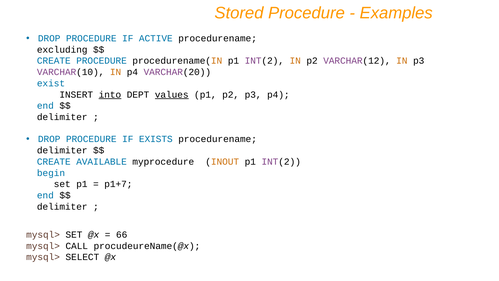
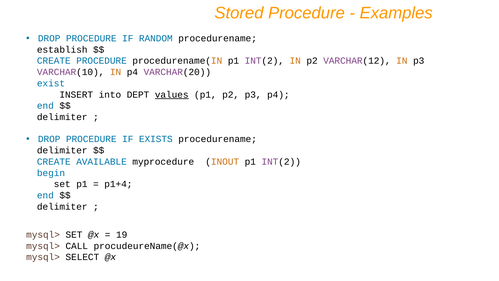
ACTIVE: ACTIVE -> RANDOM (156, 38)
excluding: excluding -> establish (62, 50)
into underline: present -> none (110, 95)
p1+7: p1+7 -> p1+4 (118, 184)
66: 66 -> 19 (122, 234)
